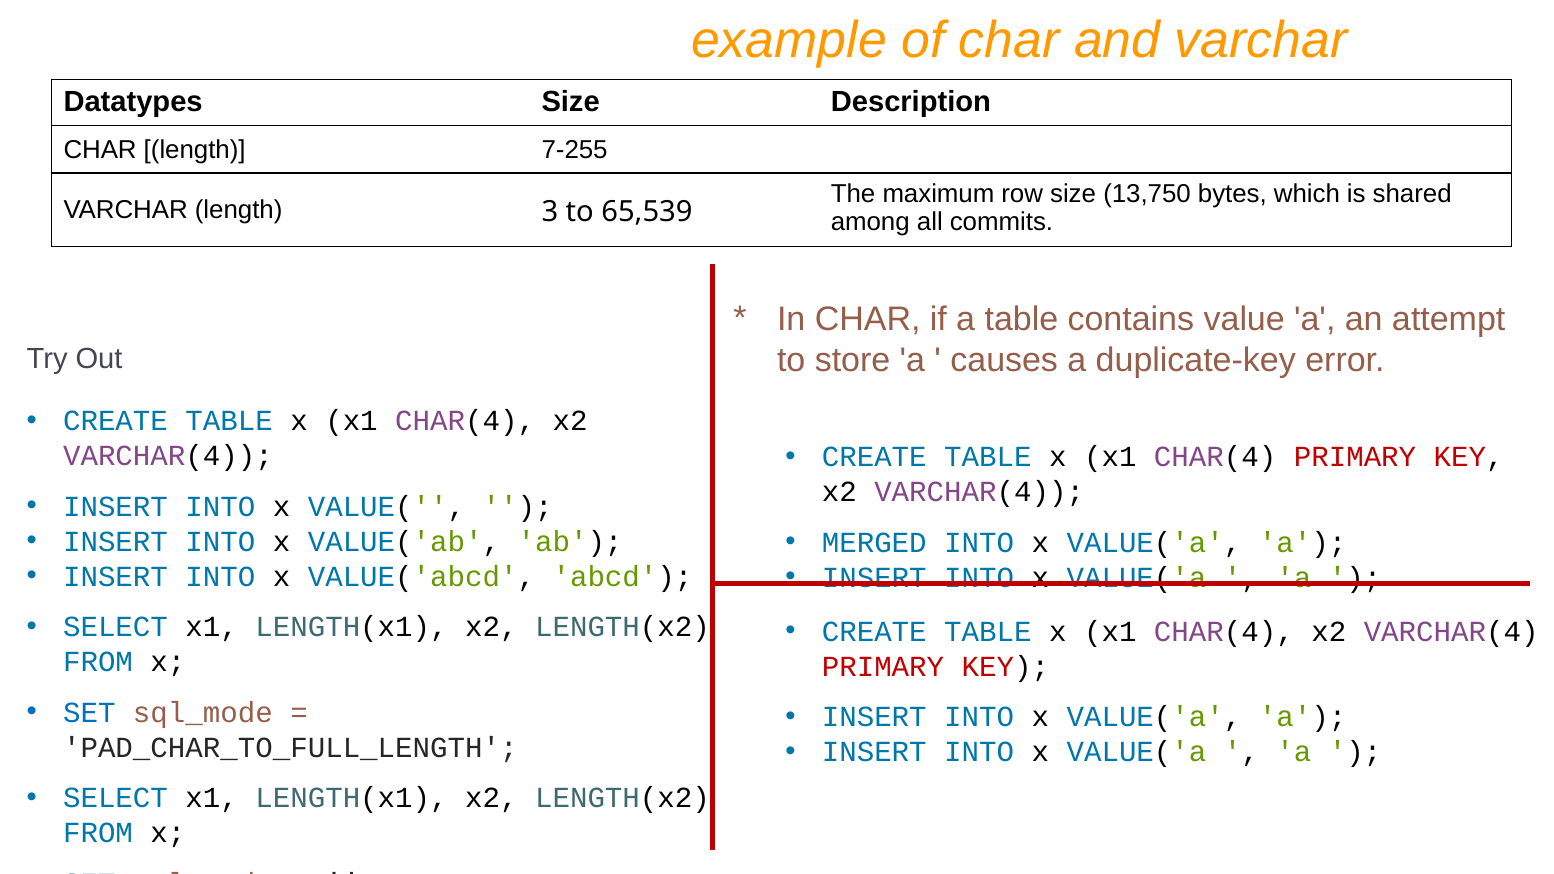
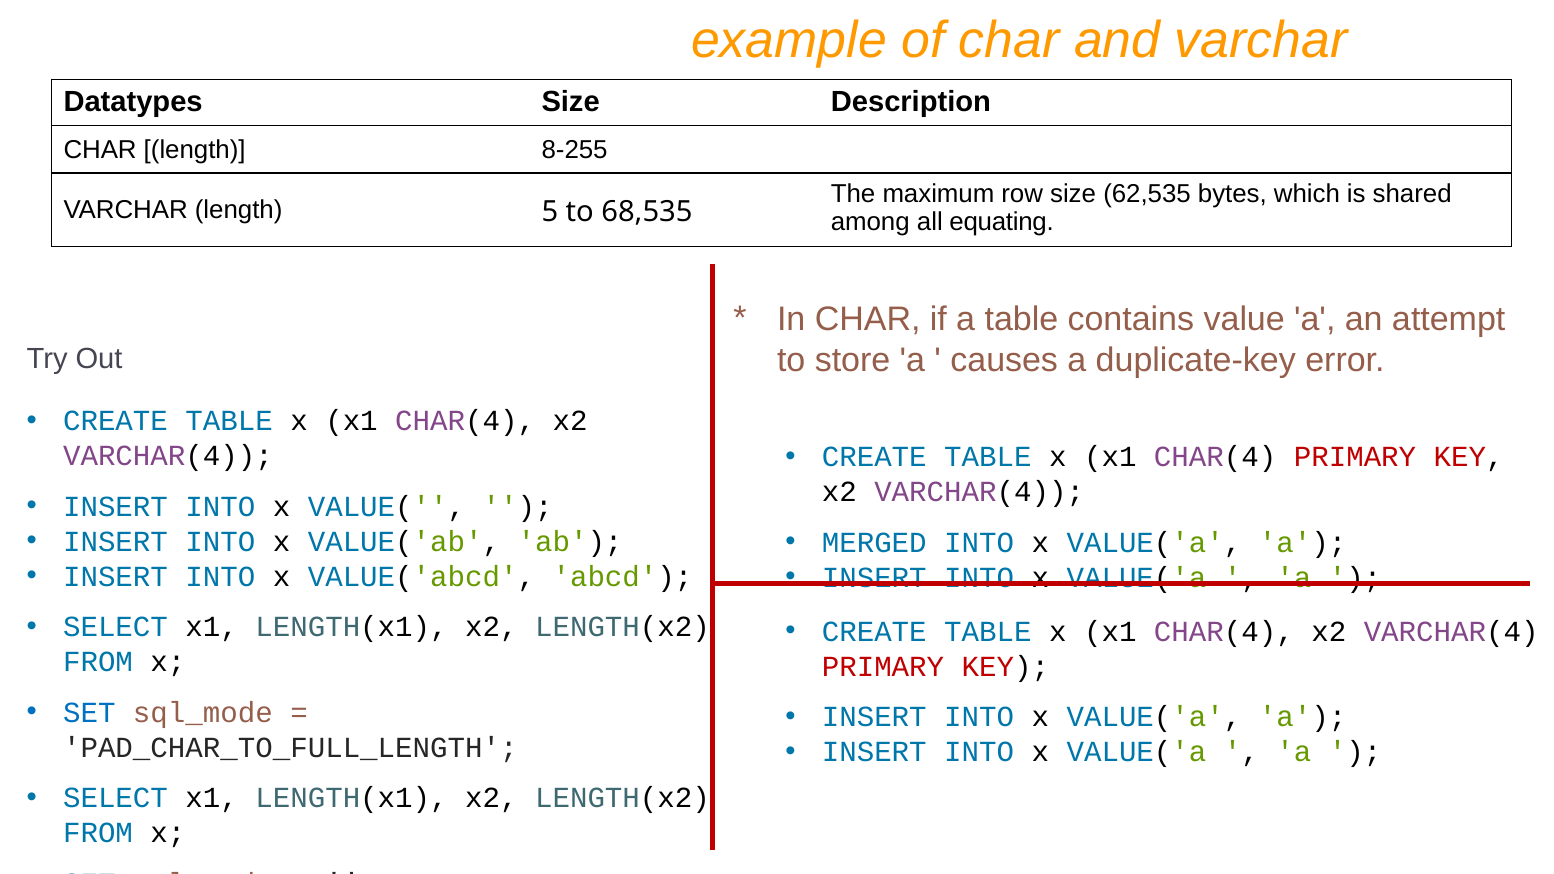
7-255: 7-255 -> 8-255 (575, 150)
13,750: 13,750 -> 62,535 (1147, 194)
3: 3 -> 5 (550, 212)
65,539: 65,539 -> 68,535 (647, 212)
commits: commits -> equating (1002, 222)
